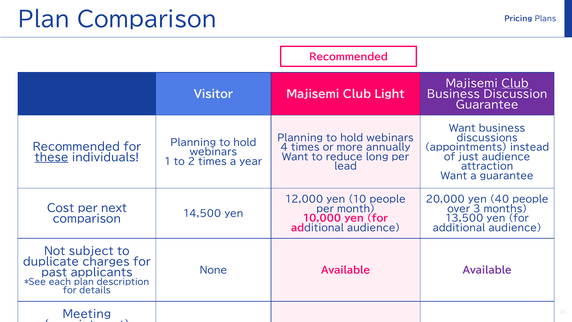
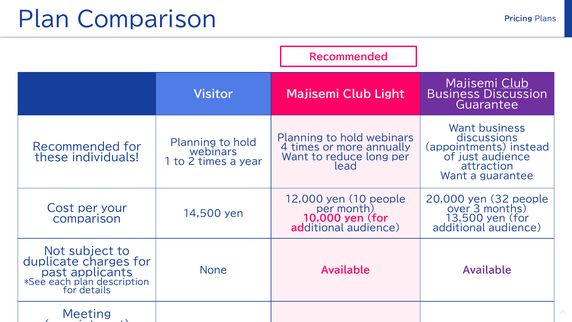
these underline: present -> none (52, 157)
40: 40 -> 32 (500, 199)
next: next -> your (114, 208)
